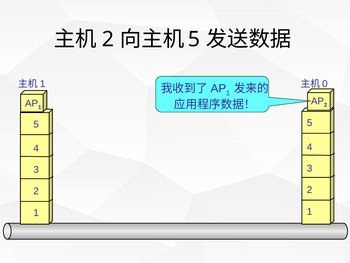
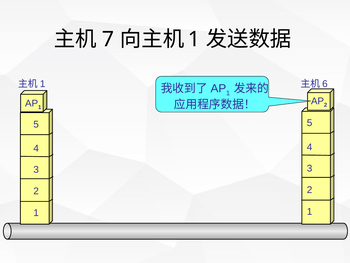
2: 2 -> 7 (108, 39)
5: 5 -> 1 (194, 39)
0: 0 -> 6 (325, 84)
